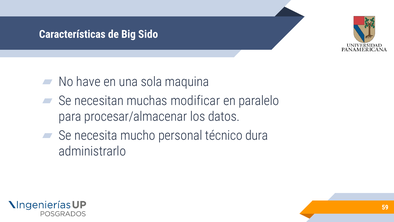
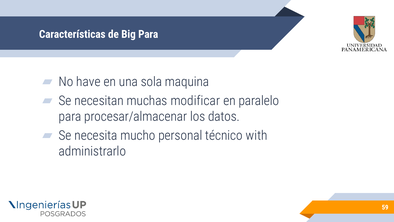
Big Sido: Sido -> Para (148, 34)
dura: dura -> with (257, 135)
